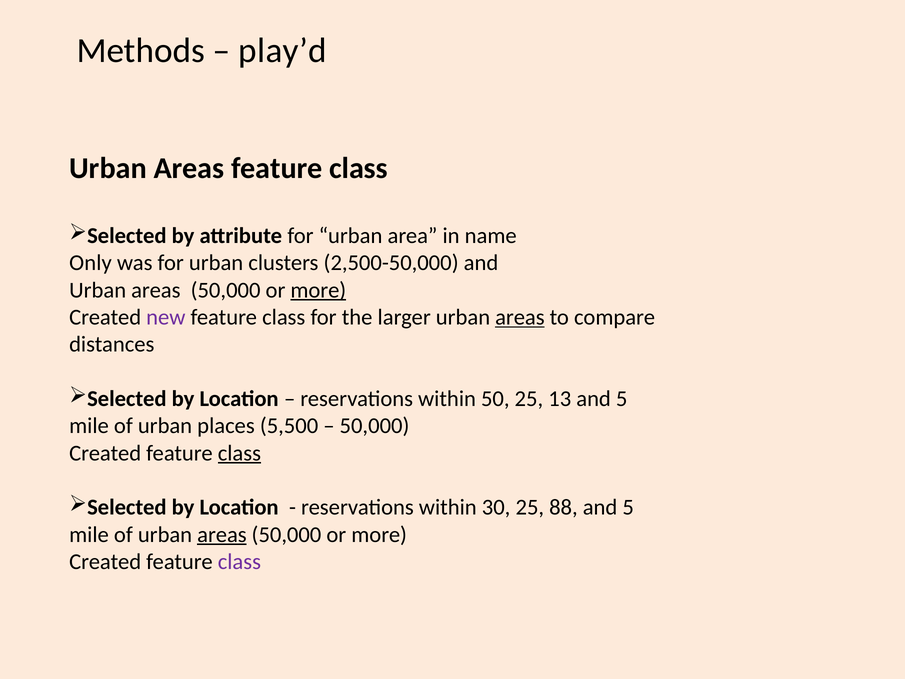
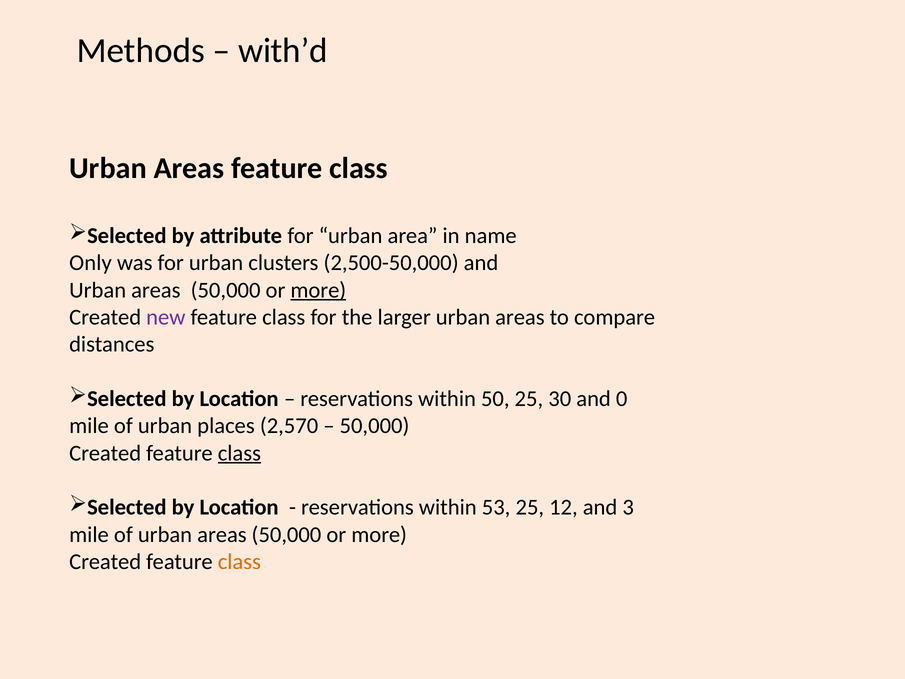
play’d: play’d -> with’d (283, 51)
areas underline: present -> none (520, 317)
13: 13 -> 30 (560, 399)
5: 5 -> 0 (622, 399)
5,500: 5,500 -> 2,570 (289, 426)
30: 30 -> 53 (496, 507)
88: 88 -> 12 (563, 507)
5: 5 -> 3 (628, 507)
areas underline: present -> none (222, 534)
class colour: purple -> orange (239, 562)
